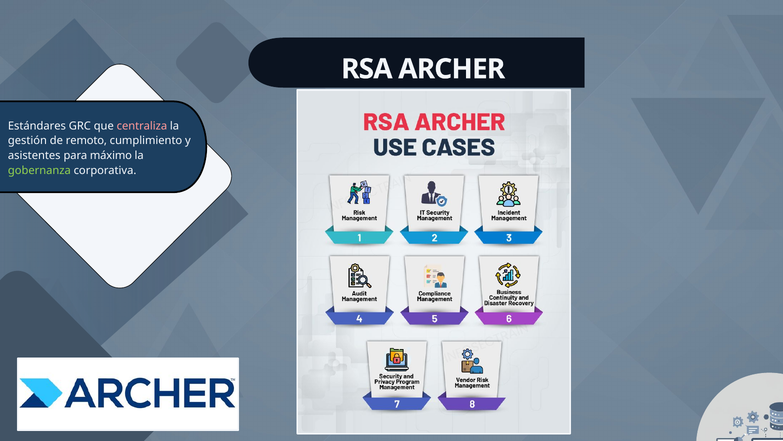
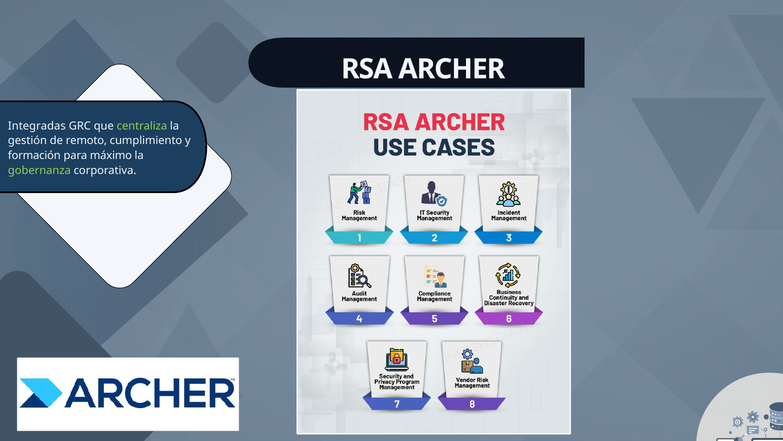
Estándares: Estándares -> Integradas (37, 126)
centraliza colour: pink -> light green (142, 126)
asistentes: asistentes -> formación (34, 155)
